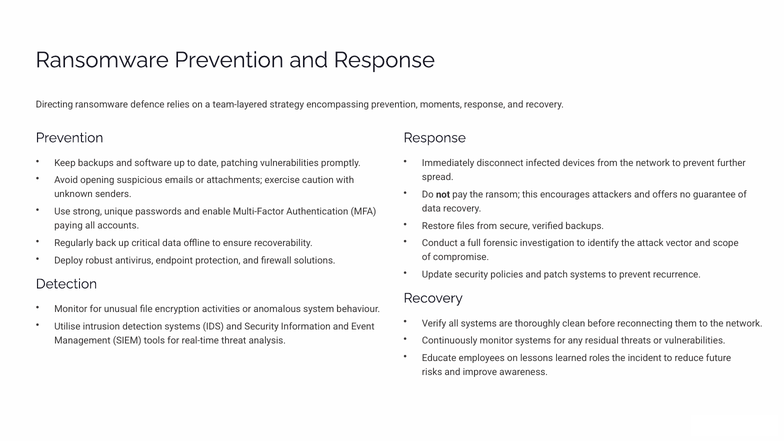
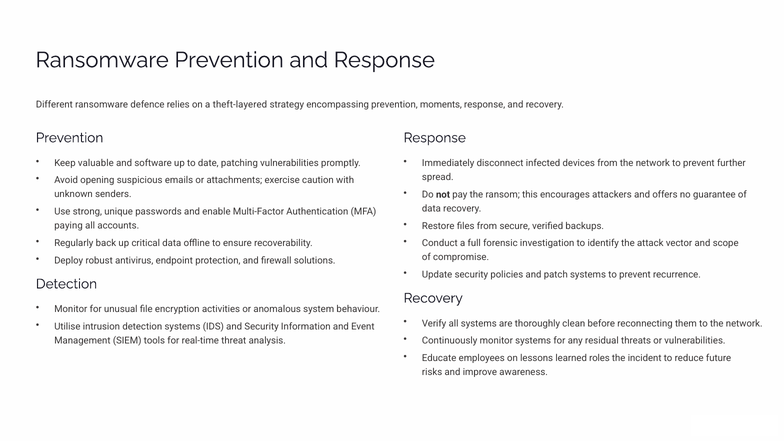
Directing: Directing -> Different (54, 105)
team-layered: team-layered -> theft-layered (240, 105)
Keep backups: backups -> valuable (96, 163)
